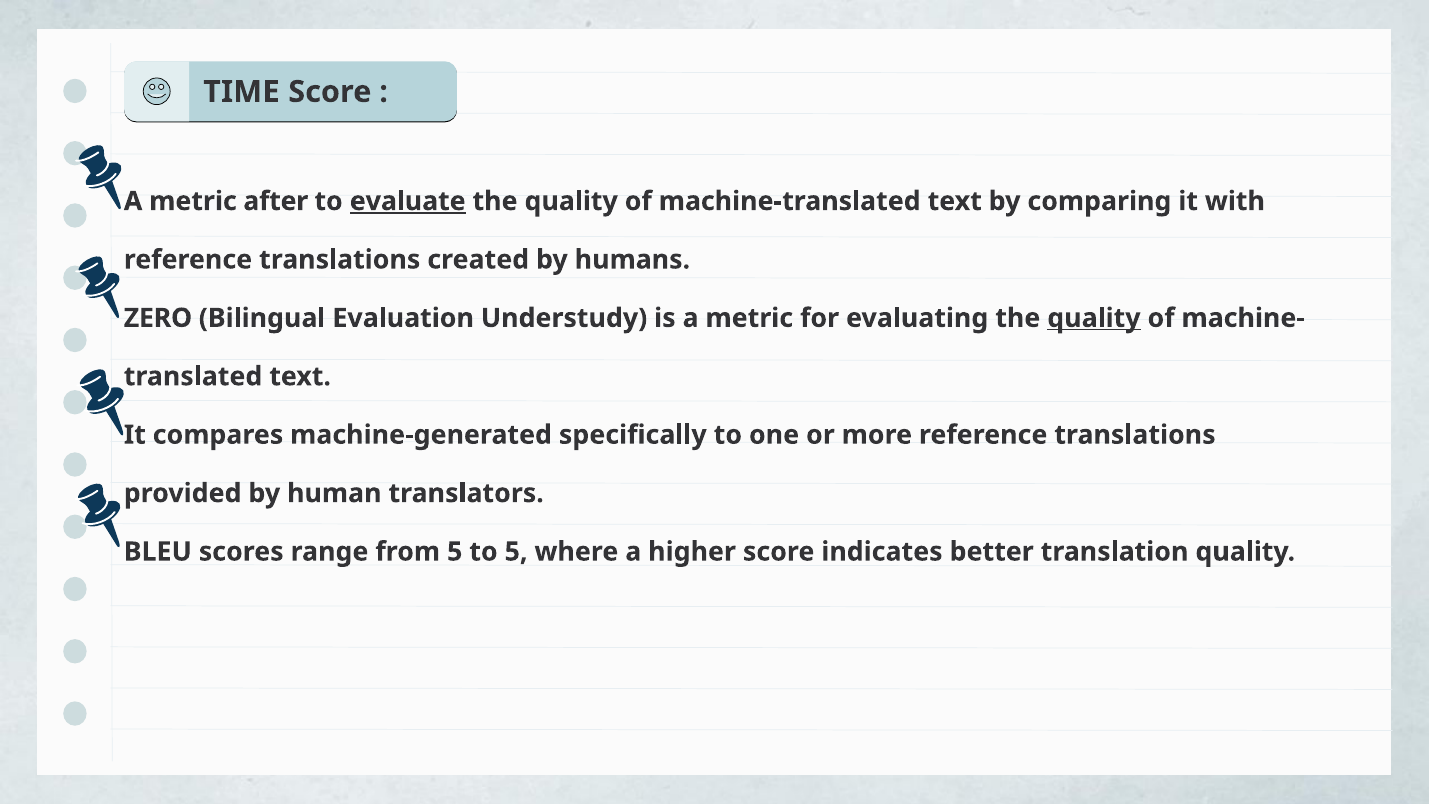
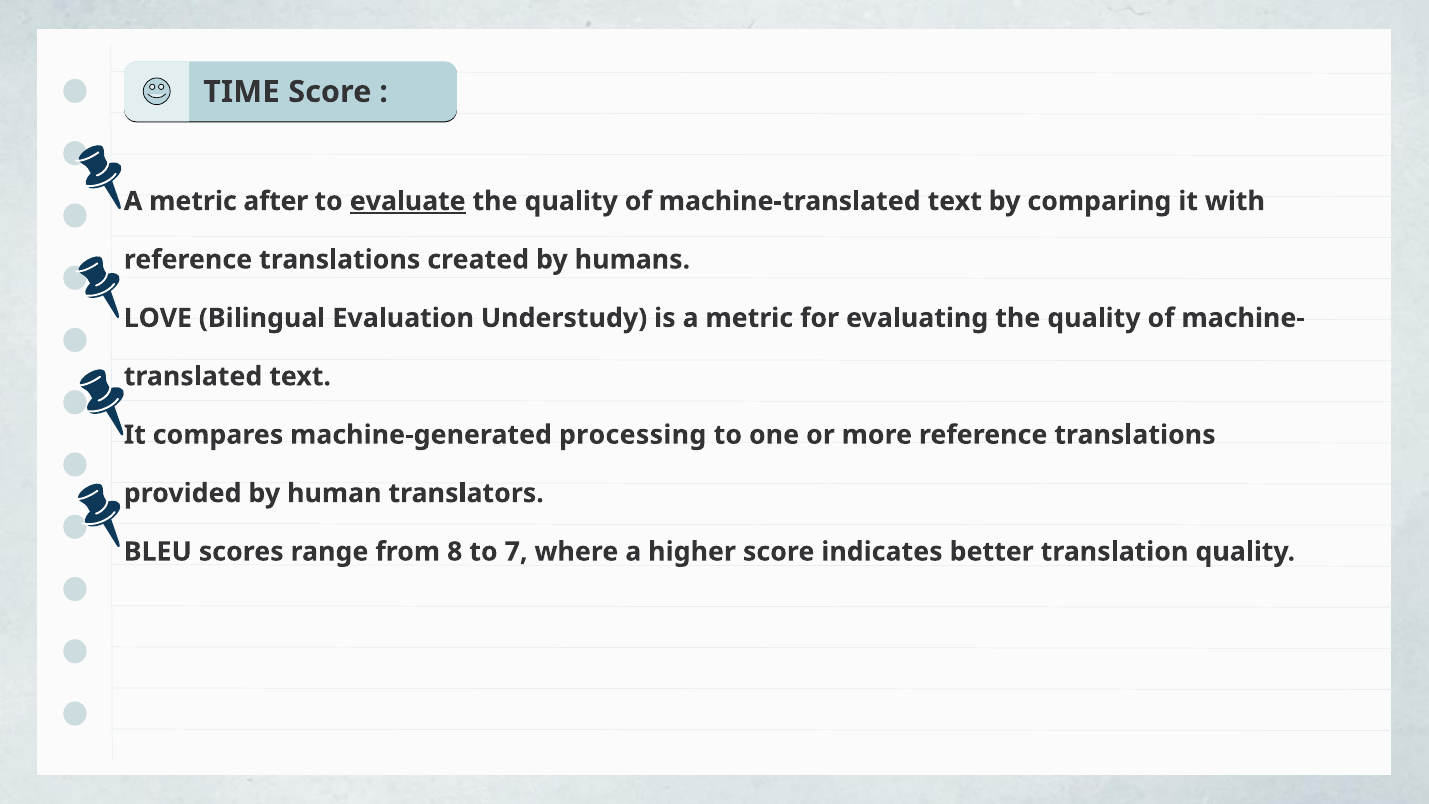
ZERO: ZERO -> LOVE (158, 318)
quality underline: present -> none (1094, 318)
specifically: specifically -> processing (633, 435)
from 5: 5 -> 8 (455, 552)
to 5: 5 -> 7 (516, 552)
